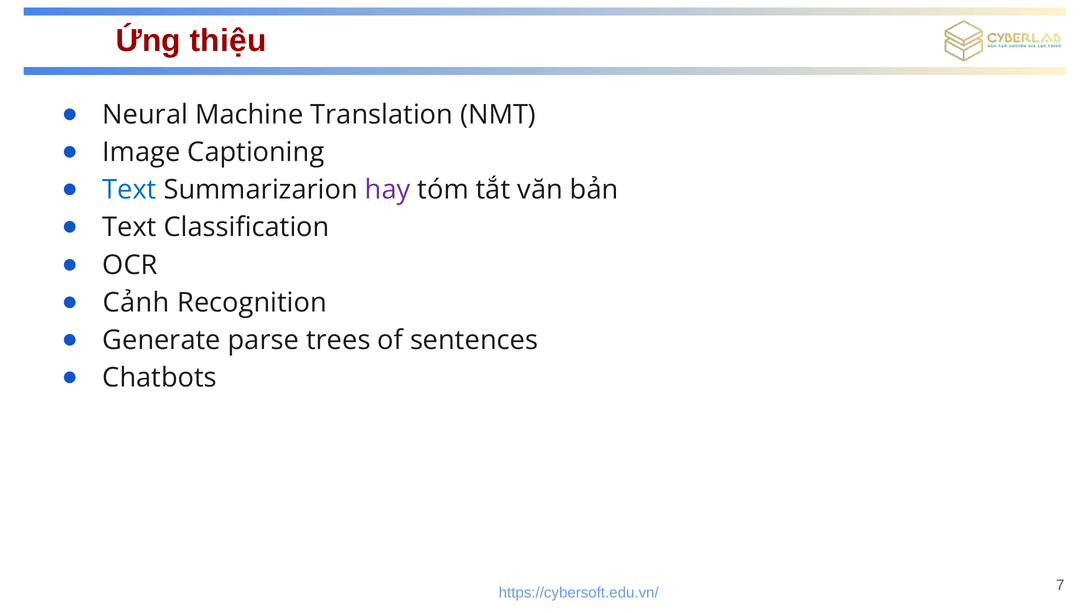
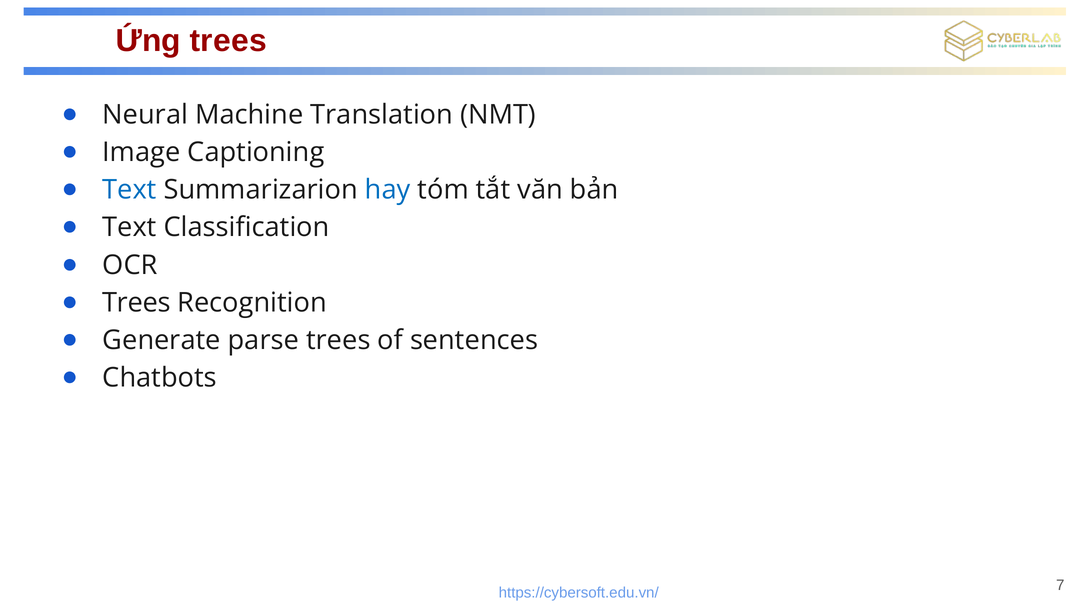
Ứng thiệu: thiệu -> trees (228, 41)
hay colour: purple -> blue (388, 190)
Cảnh: Cảnh -> Trees (136, 303)
